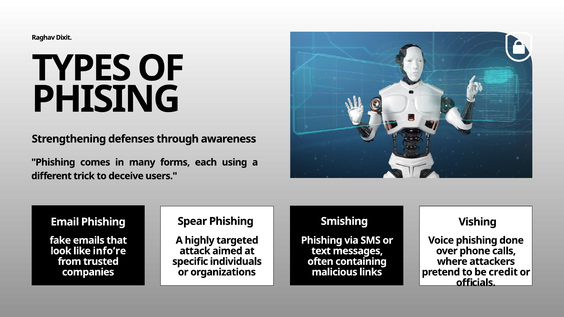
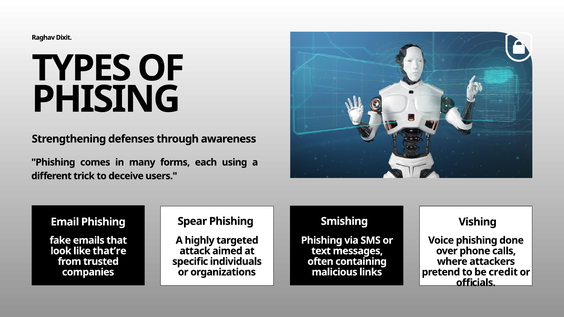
info’re: info’re -> that’re (110, 251)
